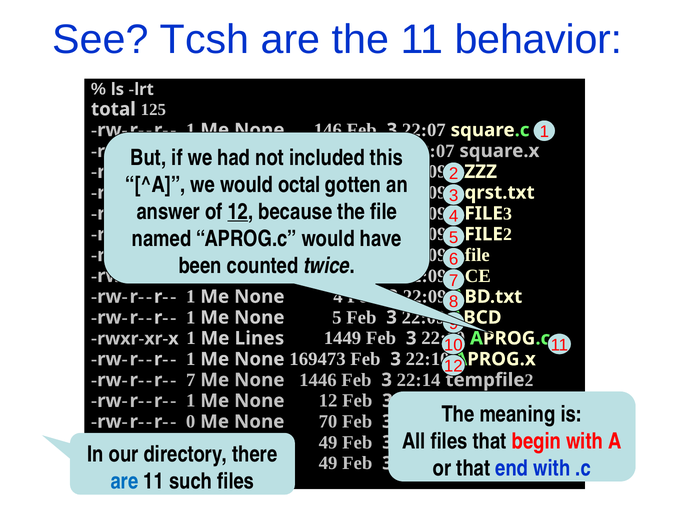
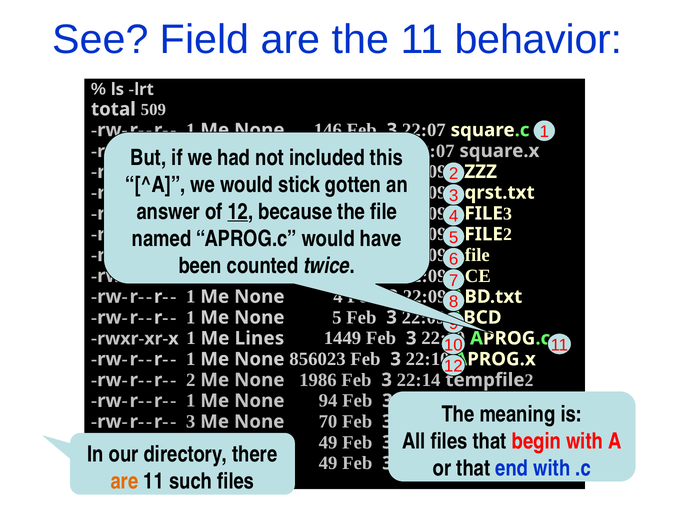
Tcsh: Tcsh -> Field (205, 39)
125: 125 -> 509 (153, 110)
octal: octal -> stick (299, 185)
169473: 169473 -> 856023 (318, 359)
7: 7 -> 2 (191, 380)
1446: 1446 -> 1986 (318, 380)
None 12: 12 -> 94 (328, 401)
0: 0 -> 3 (191, 422)
are colour: blue -> orange (125, 481)
